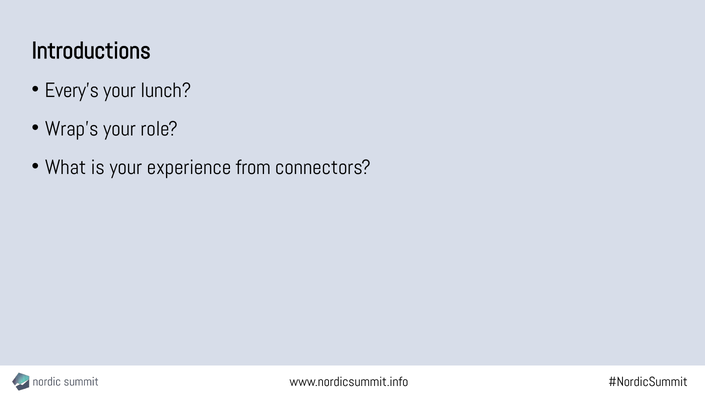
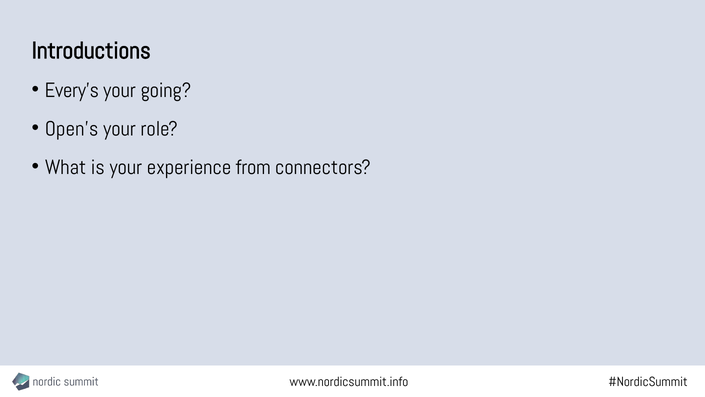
lunch: lunch -> going (166, 90)
Wrap’s: Wrap’s -> Open’s (72, 129)
